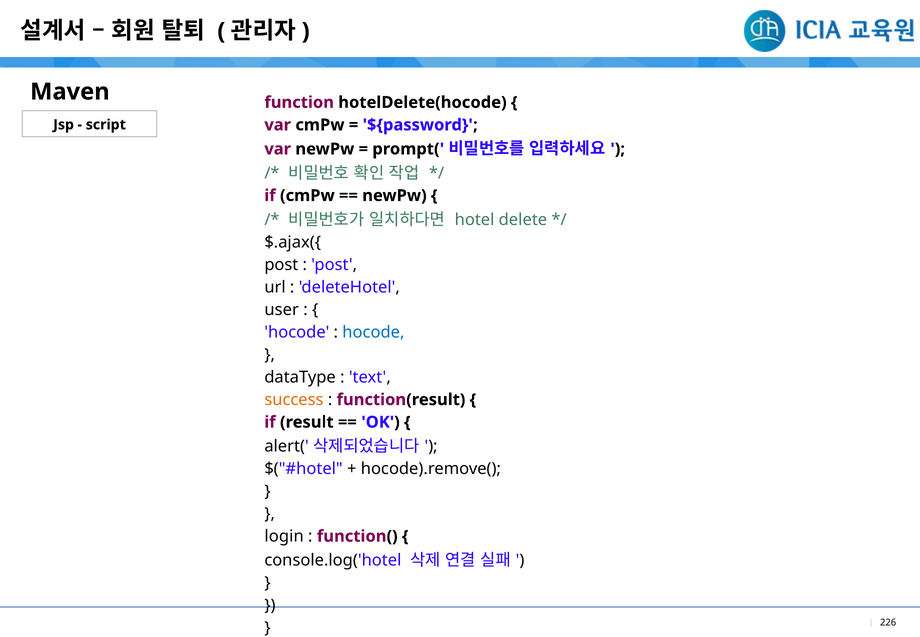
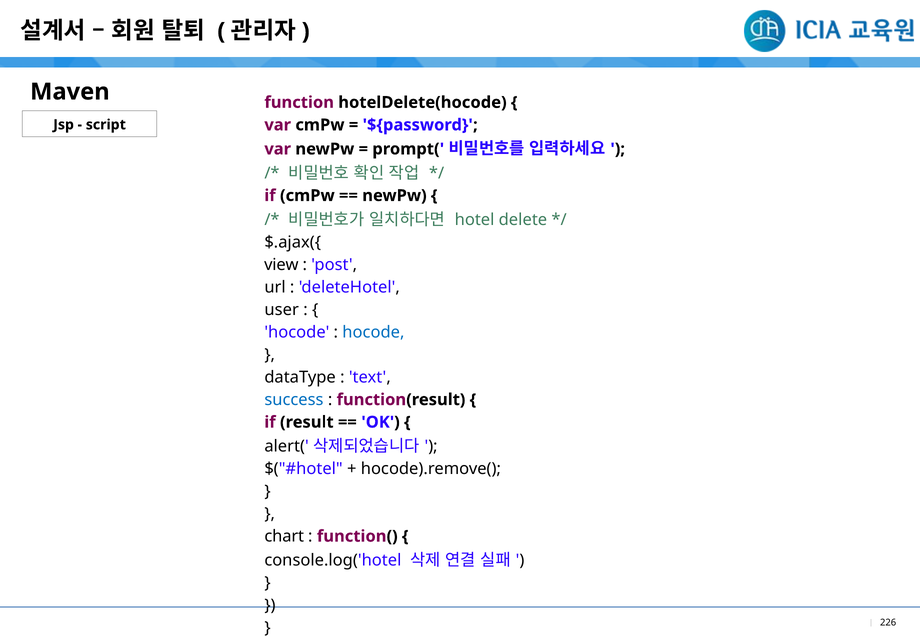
post: post -> view (281, 265)
success colour: orange -> blue (294, 400)
login: login -> chart (284, 536)
